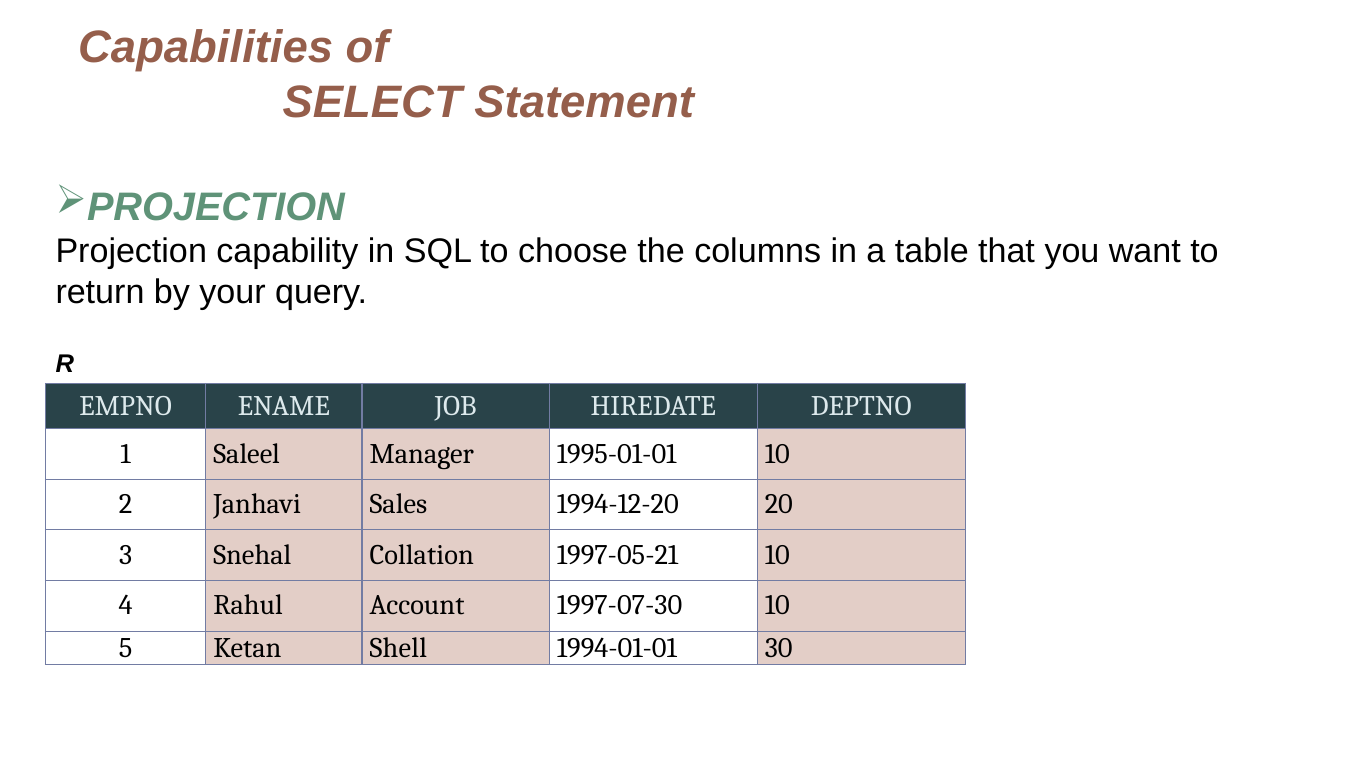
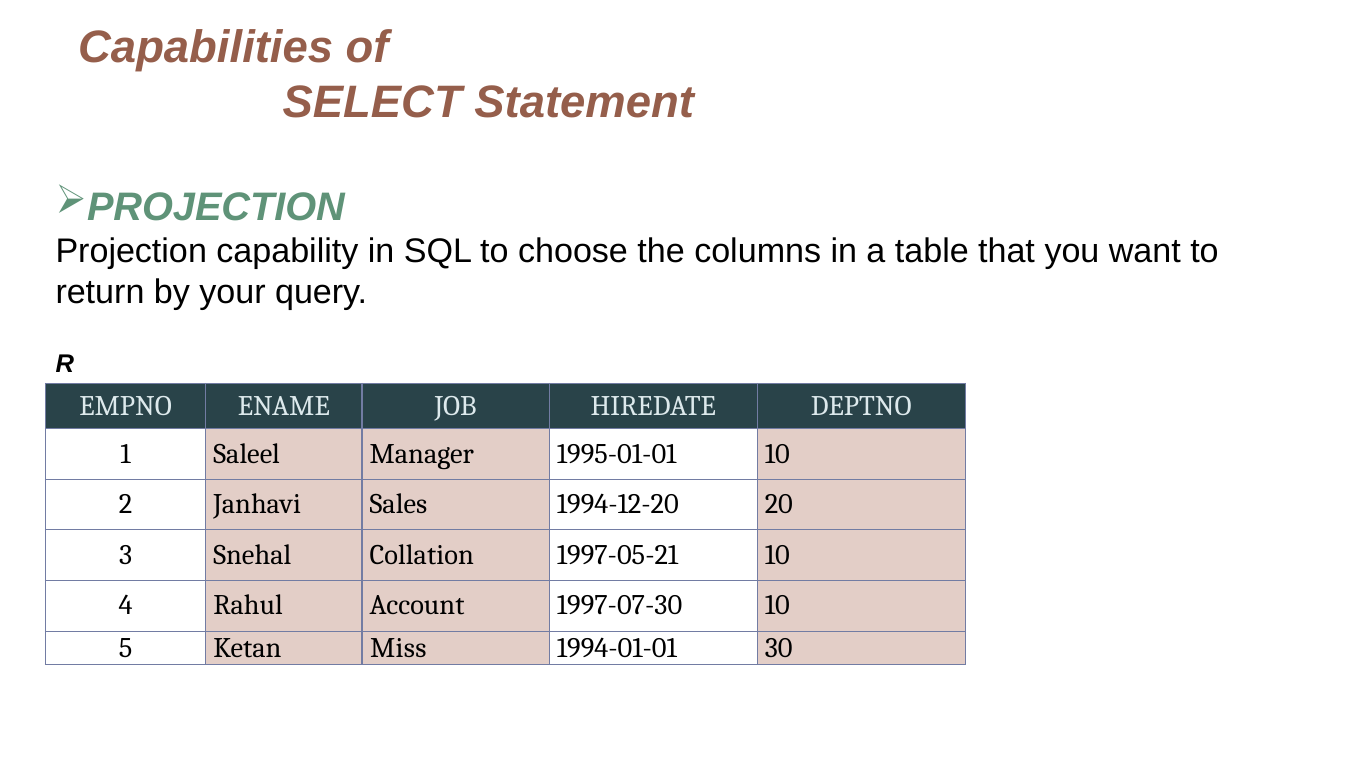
Shell: Shell -> Miss (398, 647)
